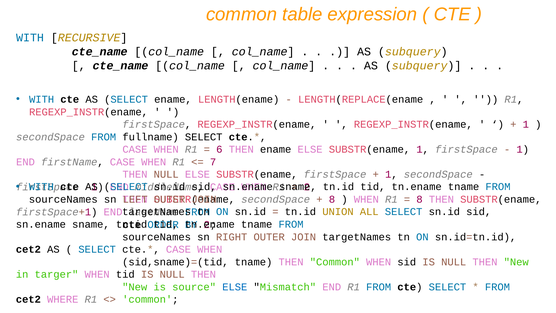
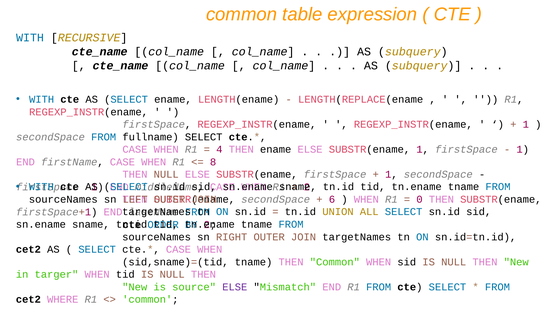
6: 6 -> 4 (219, 149)
7: 7 -> 8 (213, 162)
8: 8 -> 6 (332, 199)
8: 8 -> 0 (420, 199)
ELSE colour: blue -> purple (235, 287)
